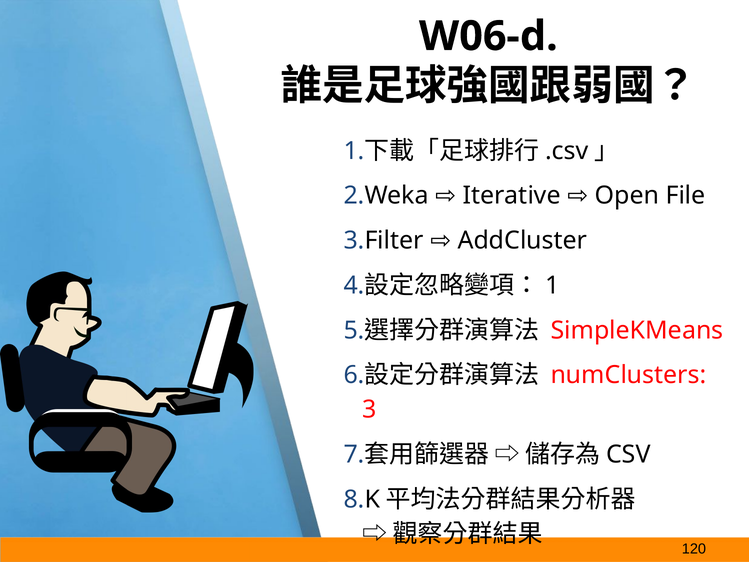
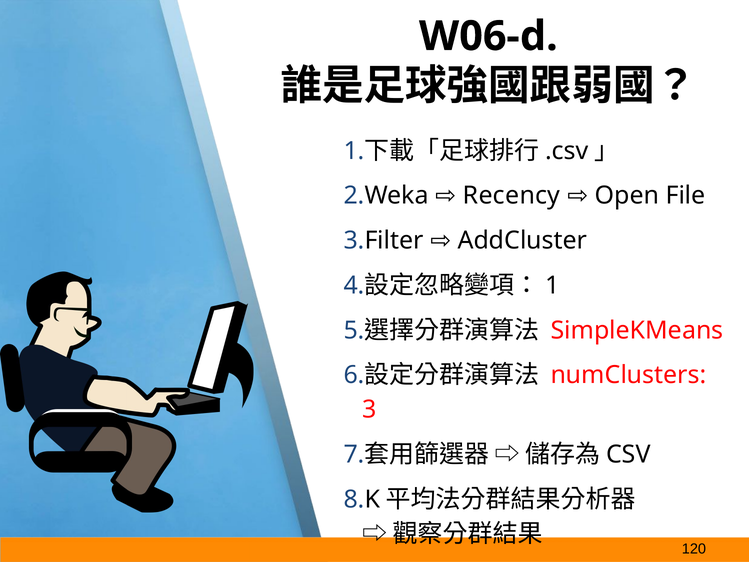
Iterative: Iterative -> Recency (512, 196)
